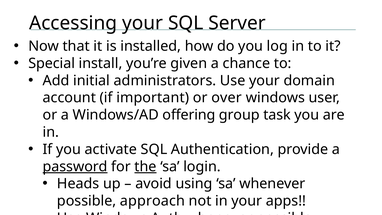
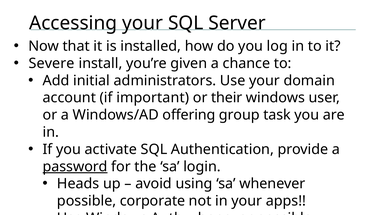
Special: Special -> Severe (52, 63)
over: over -> their (227, 98)
the underline: present -> none (145, 166)
approach: approach -> corporate (153, 201)
